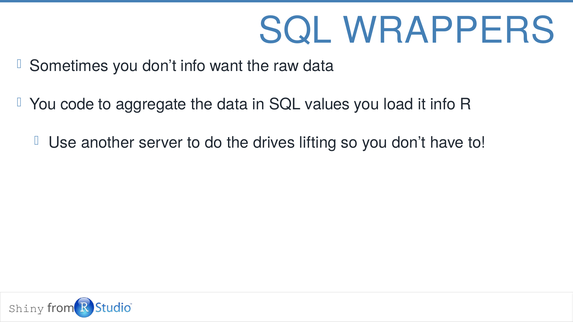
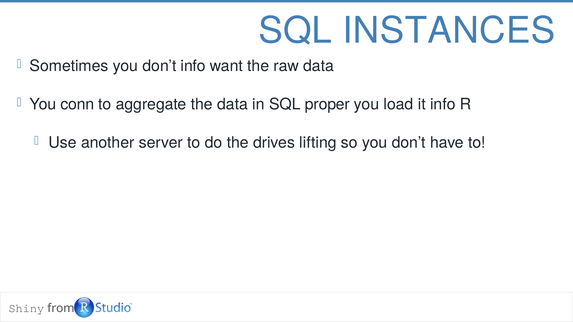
WRAPPERS: WRAPPERS -> INSTANCES (449, 31)
code: code -> conn (77, 105)
values: values -> proper (327, 105)
